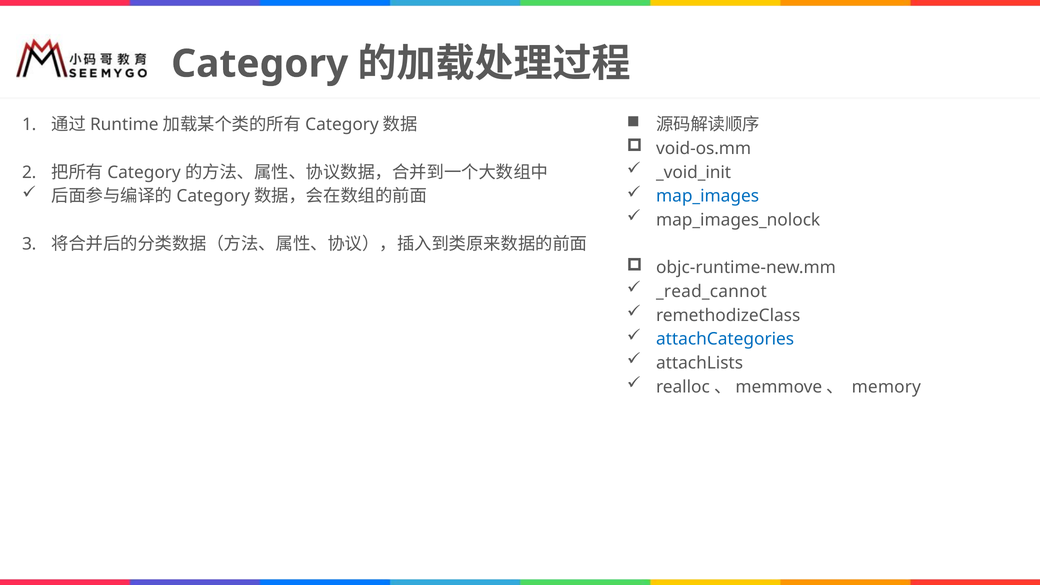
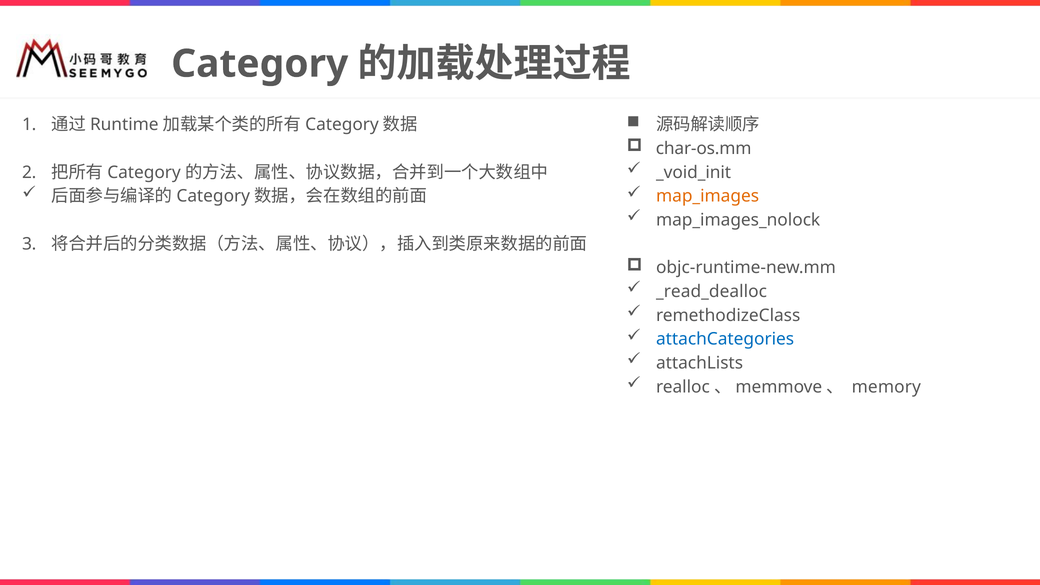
void-os.mm: void-os.mm -> char-os.mm (704, 149)
map_images colour: blue -> orange (708, 196)
_read_cannot: _read_cannot -> _read_dealloc (712, 291)
